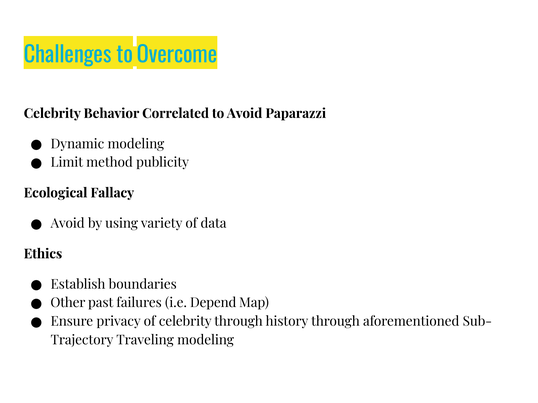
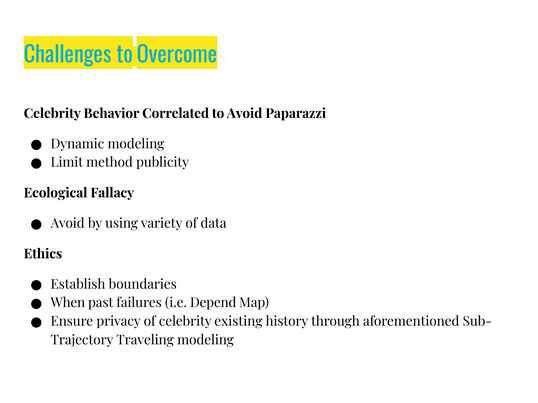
Other: Other -> When (68, 303)
celebrity through: through -> existing (238, 322)
